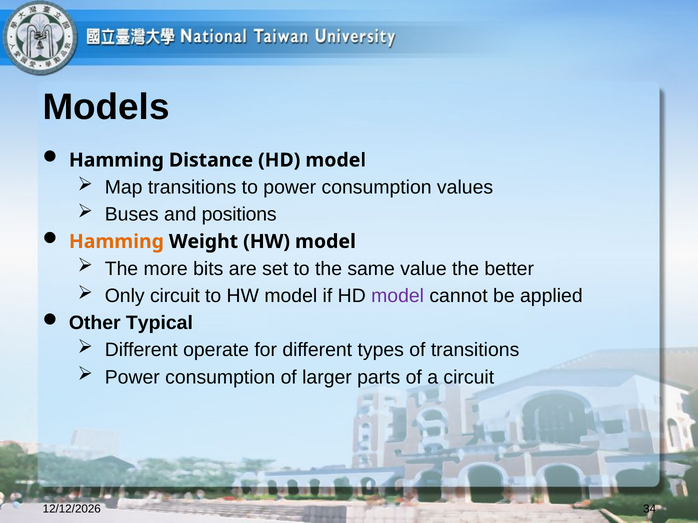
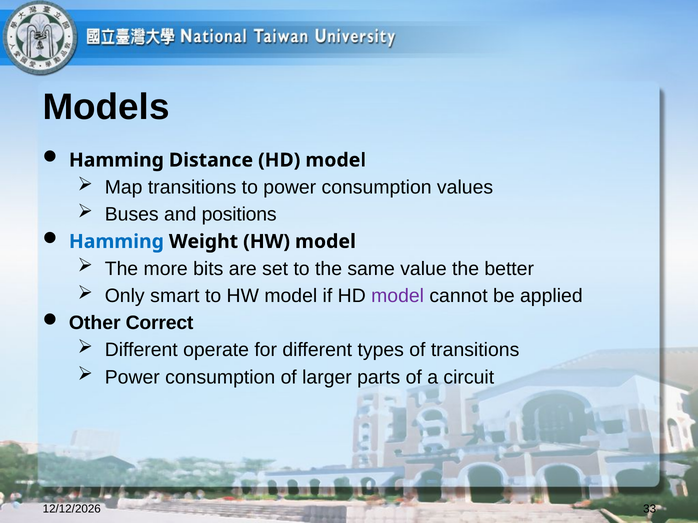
Hamming colour: orange -> blue (116, 242)
Only circuit: circuit -> smart (175, 296)
Typical: Typical -> Correct (160, 323)
34: 34 -> 33 (650, 509)
